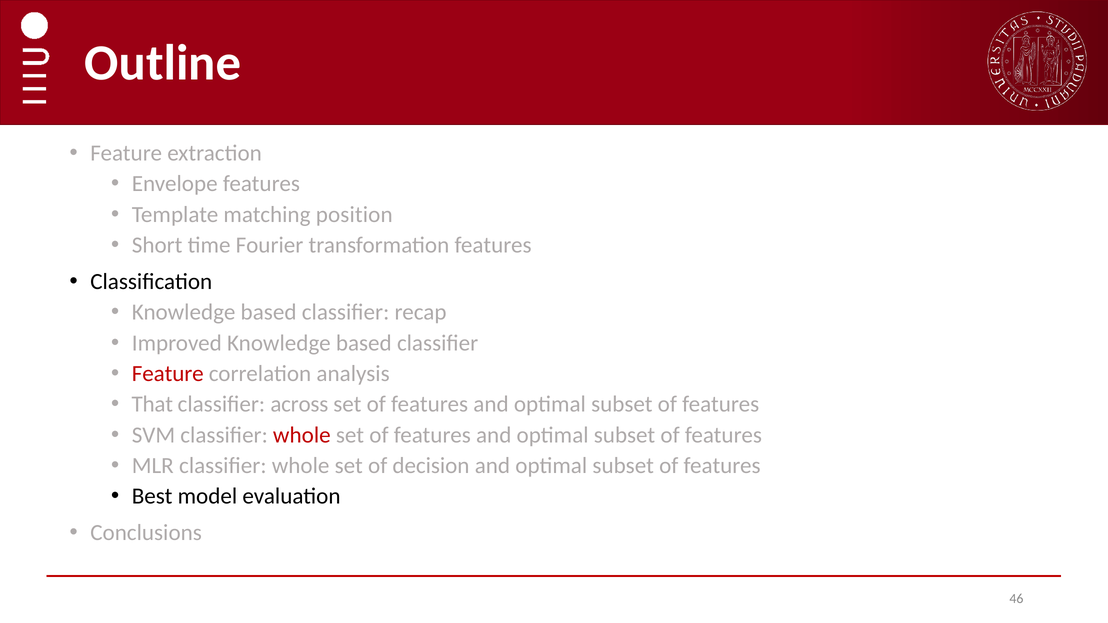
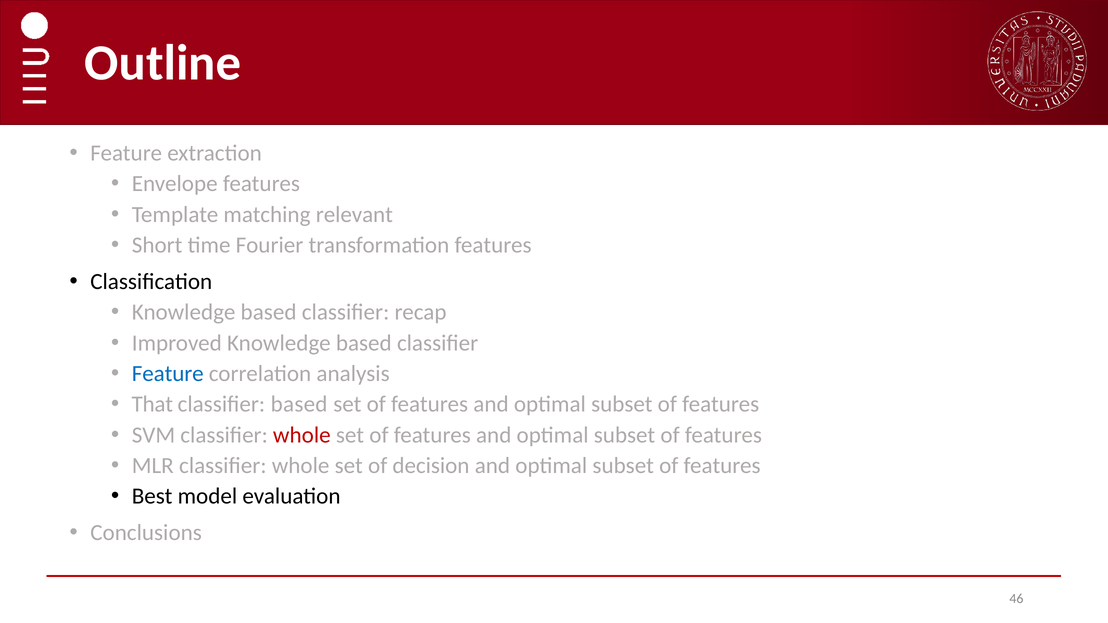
position: position -> relevant (354, 214)
Feature colour: red -> blue (168, 374)
classifier across: across -> based (299, 404)
